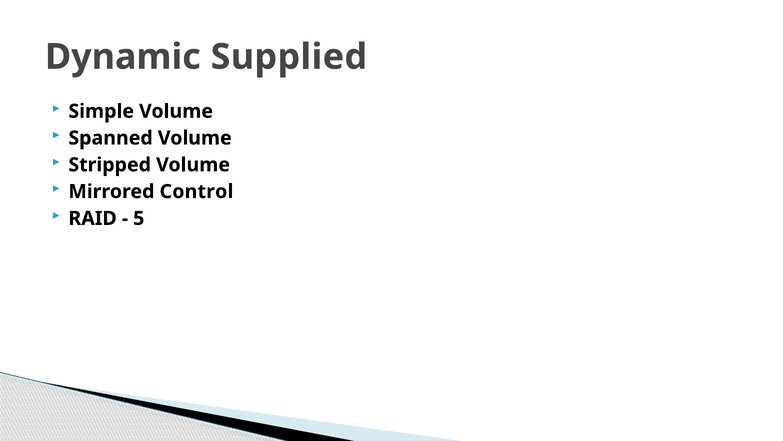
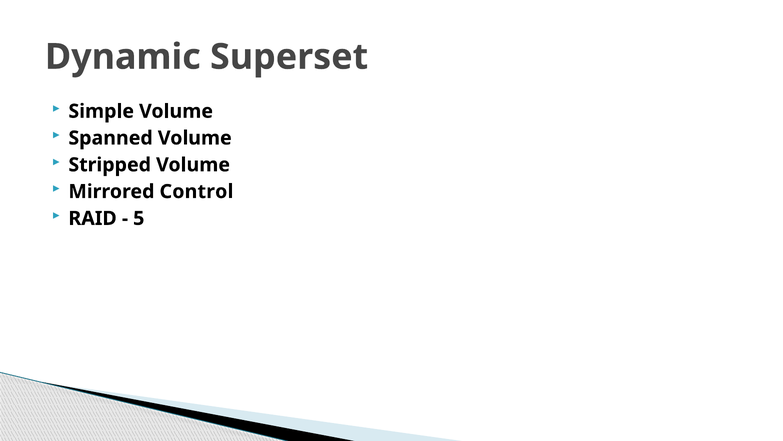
Supplied: Supplied -> Superset (289, 57)
